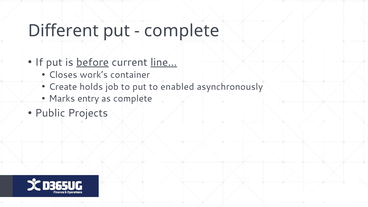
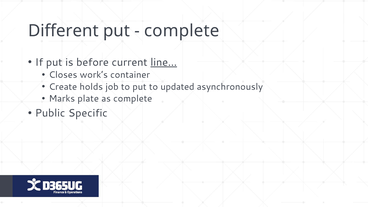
before underline: present -> none (92, 62)
enabled: enabled -> updated (177, 87)
entry: entry -> plate (88, 99)
Projects: Projects -> Specific (88, 113)
